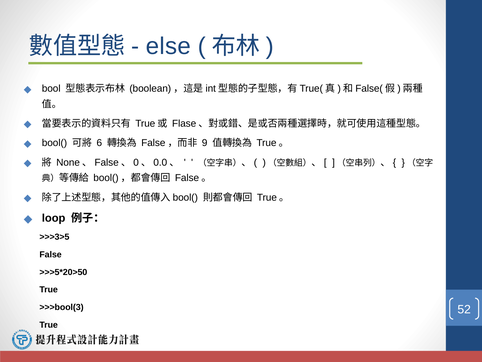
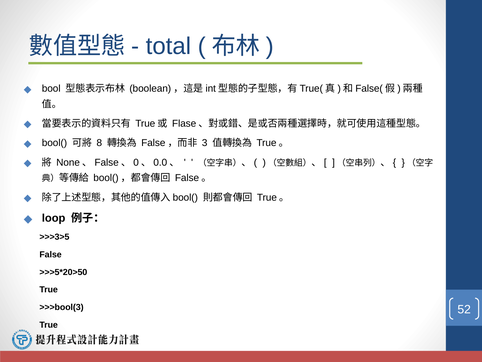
else: else -> total (169, 46)
6: 6 -> 8 (99, 143)
9: 9 -> 3 (205, 143)
